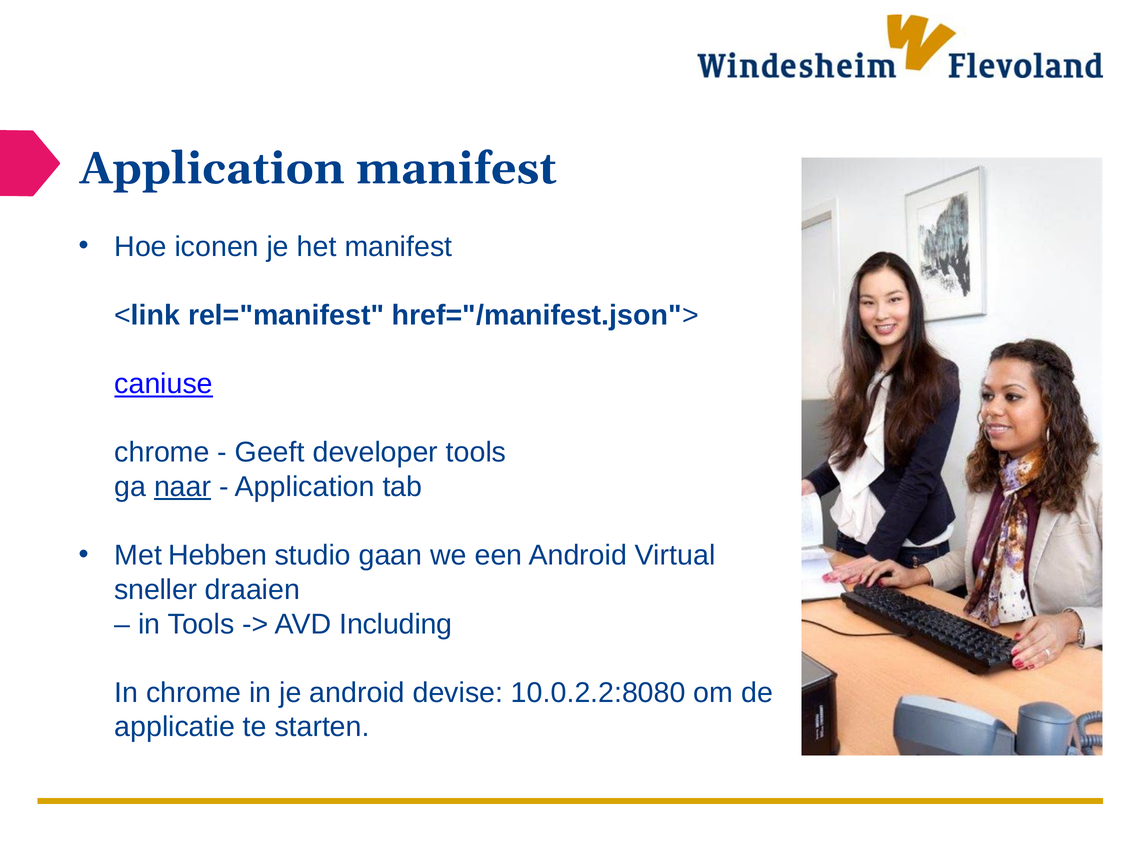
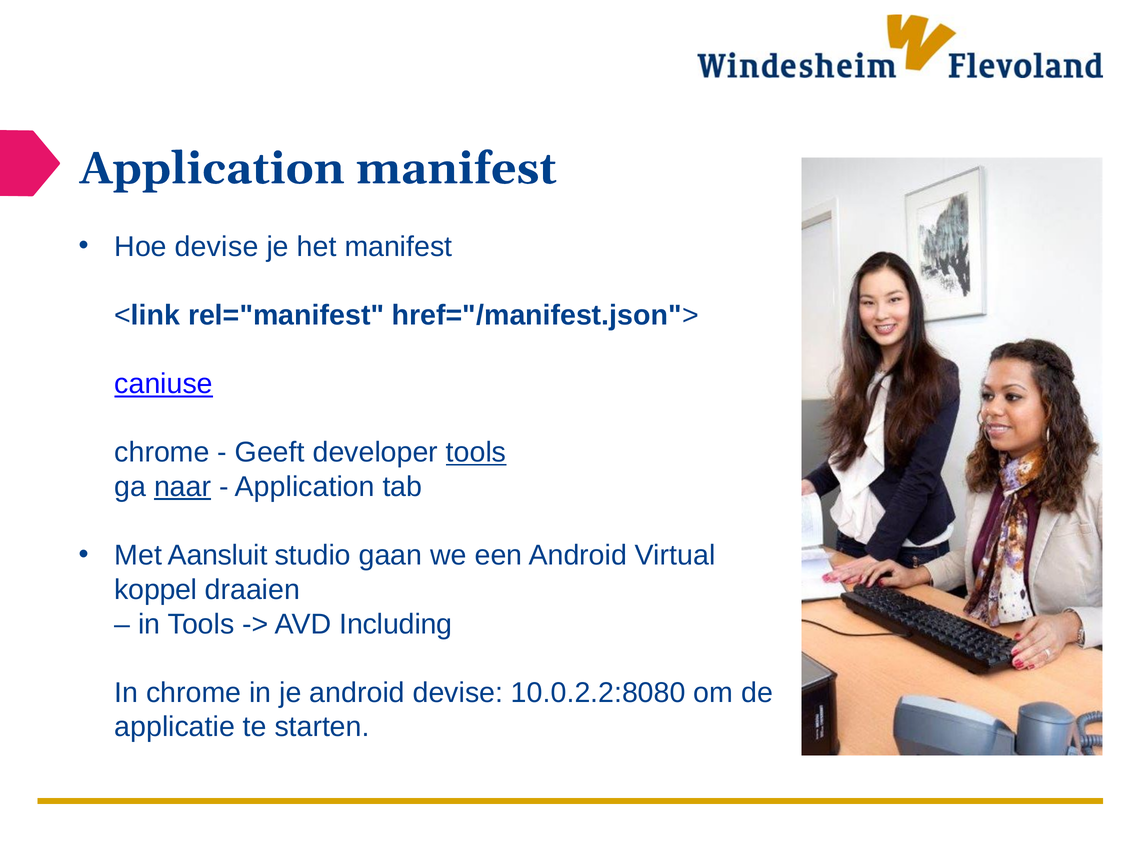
Hoe iconen: iconen -> devise (217, 246)
tools underline: none -> present (476, 452)
Hebben: Hebben -> Aansluit (218, 555)
sneller: sneller -> koppel (156, 589)
